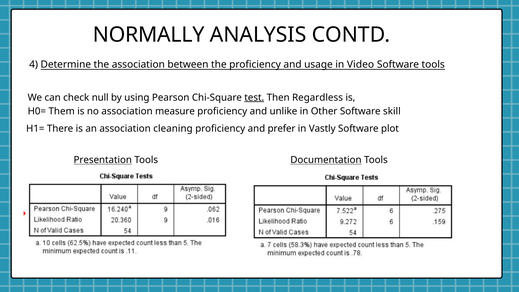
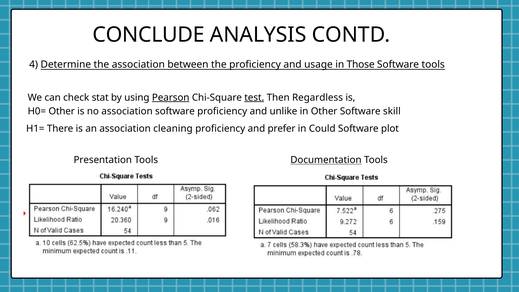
NORMALLY: NORMALLY -> CONCLUDE (149, 35)
Video: Video -> Those (361, 65)
null: null -> stat (100, 97)
Pearson underline: none -> present (171, 97)
H0= Them: Them -> Other (62, 111)
association measure: measure -> software (175, 111)
Vastly: Vastly -> Could (322, 129)
Presentation underline: present -> none (103, 160)
